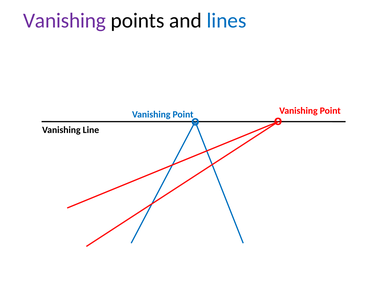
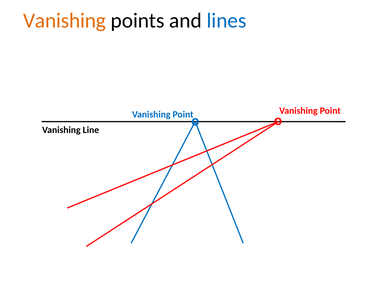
Vanishing colour: purple -> orange (64, 21)
